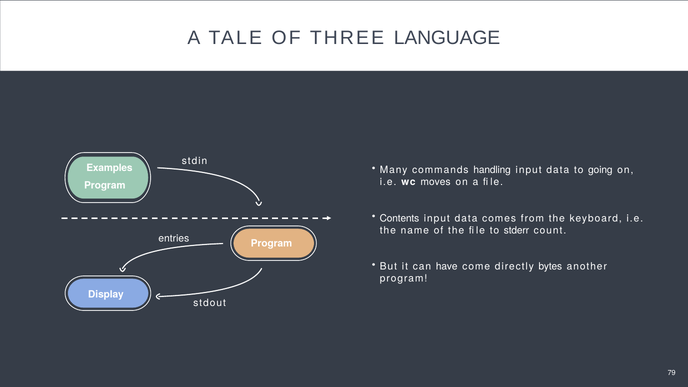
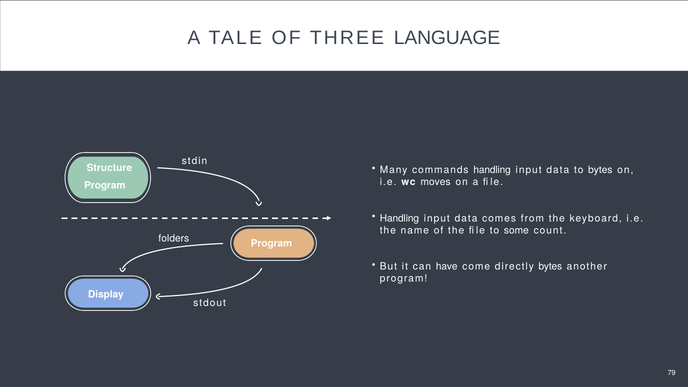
Examples: Examples -> Structure (109, 168)
to going: going -> bytes (600, 170)
Contents: Contents -> Handling (399, 218)
stderr: stderr -> some (516, 230)
entries: entries -> folders (174, 239)
